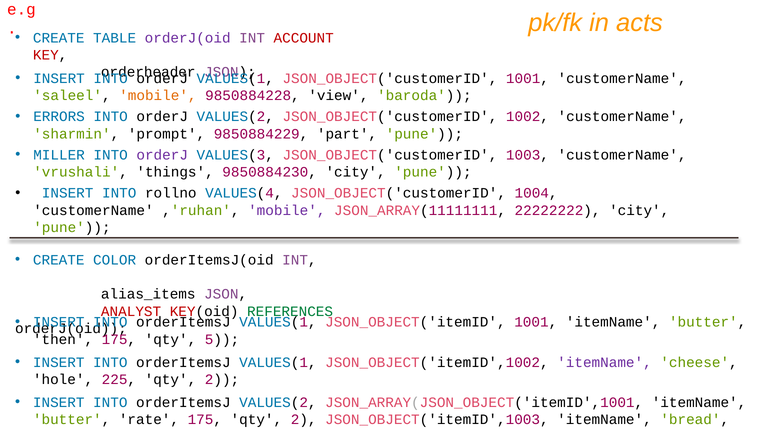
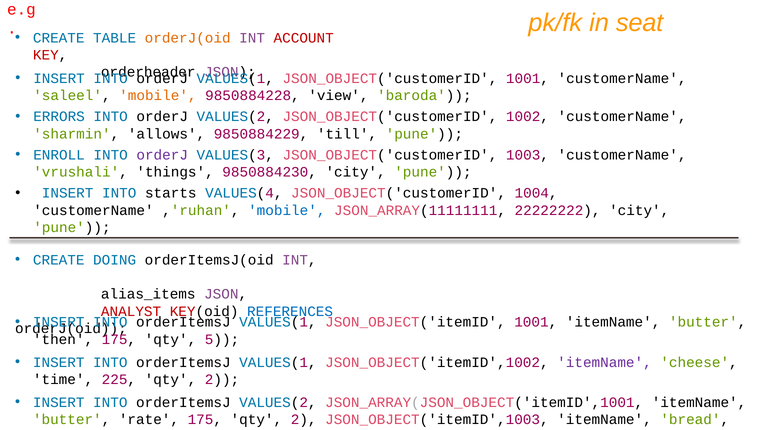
acts: acts -> seat (640, 23)
orderJ(oid colour: purple -> orange (188, 38)
prompt: prompt -> allows (166, 134)
part: part -> till (347, 134)
MILLER: MILLER -> ENROLL (59, 155)
rollno: rollno -> starts (171, 193)
mobile colour: purple -> blue (287, 210)
COLOR: COLOR -> DOING (115, 260)
REFERENCES colour: green -> blue (290, 311)
hole: hole -> time (63, 379)
